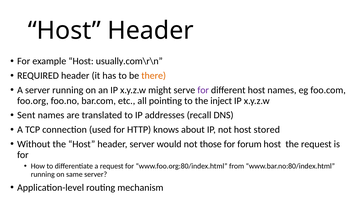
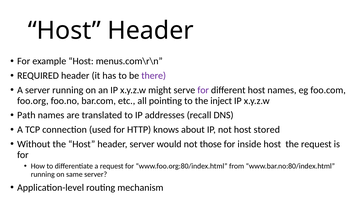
usually.com\r\n: usually.com\r\n -> menus.com\r\n (129, 61)
there colour: orange -> purple (154, 76)
Sent: Sent -> Path (26, 115)
forum: forum -> inside (249, 144)
